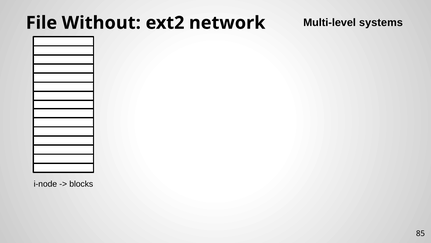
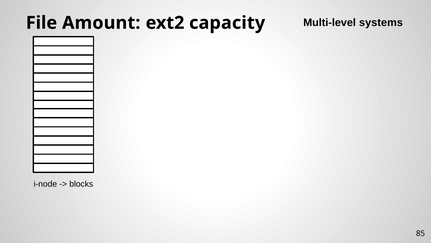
Without: Without -> Amount (101, 23)
network: network -> capacity (227, 23)
